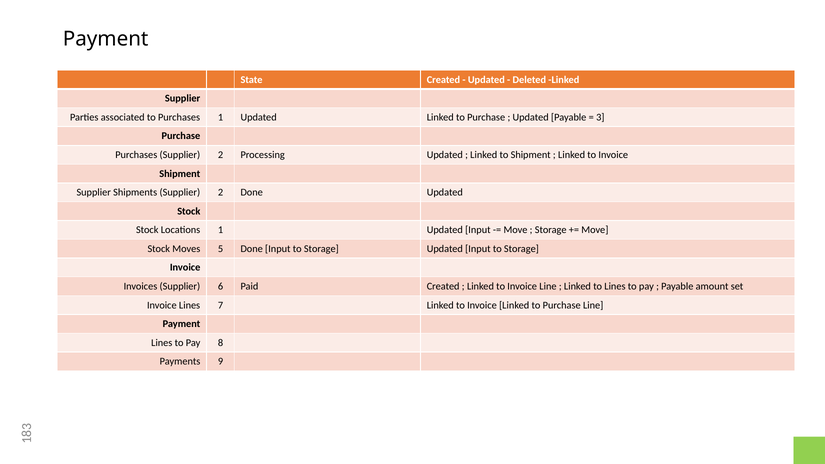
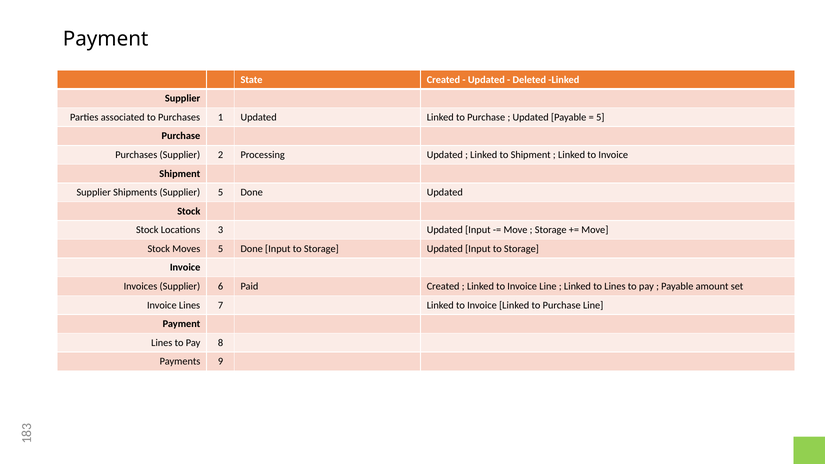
3: 3 -> 5 (600, 117)
Shipments Supplier 2: 2 -> 5 (220, 192)
Locations 1: 1 -> 3 (220, 230)
